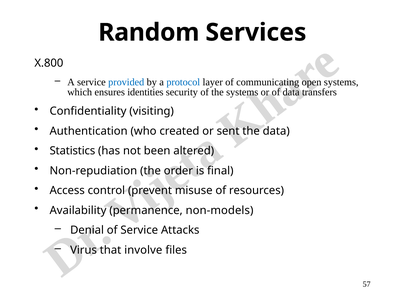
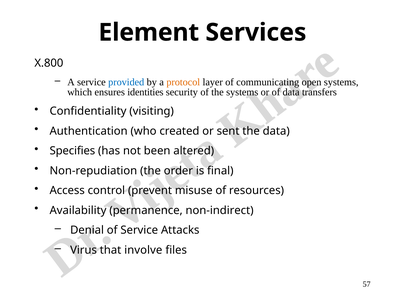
Random: Random -> Element (149, 32)
protocol colour: blue -> orange (183, 82)
Statistics: Statistics -> Specifies (72, 151)
non-models: non-models -> non-indirect (220, 210)
